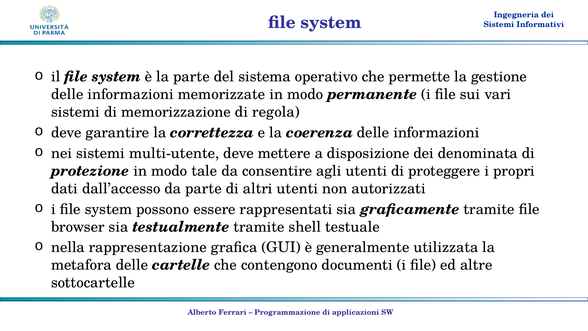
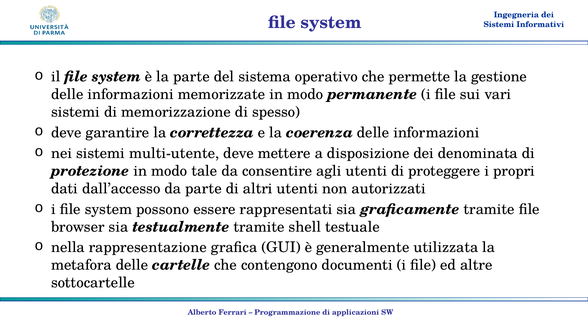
regola: regola -> spesso (276, 112)
